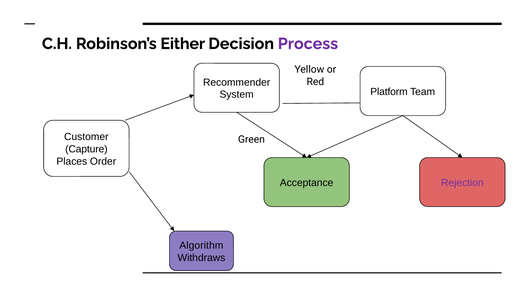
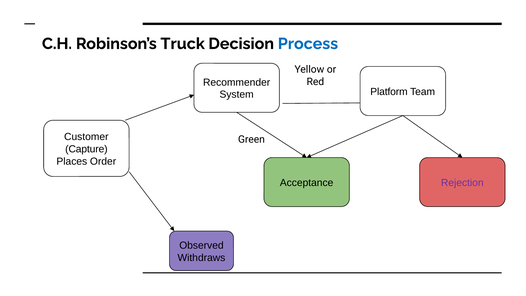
Either: Either -> Truck (183, 44)
Process colour: purple -> blue (308, 44)
Algorithm: Algorithm -> Observed (201, 245)
